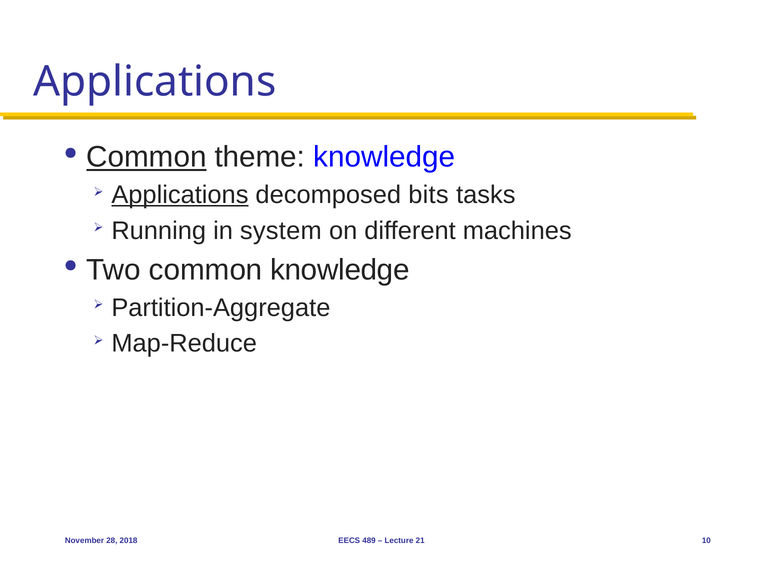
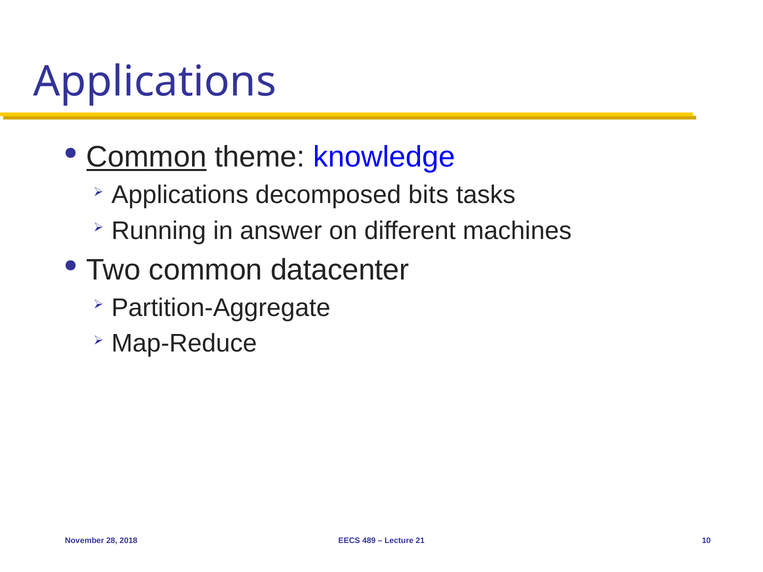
Applications underline: present -> none (180, 195)
system: system -> answer (281, 231)
common knowledge: knowledge -> datacenter (340, 270)
